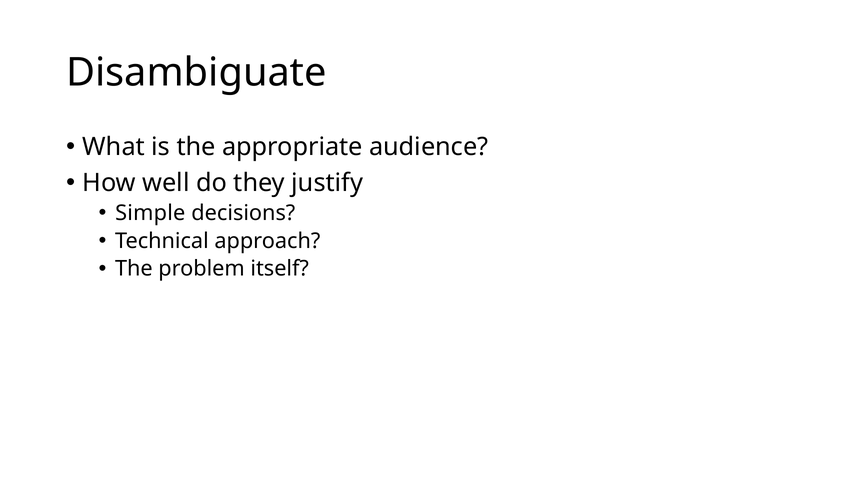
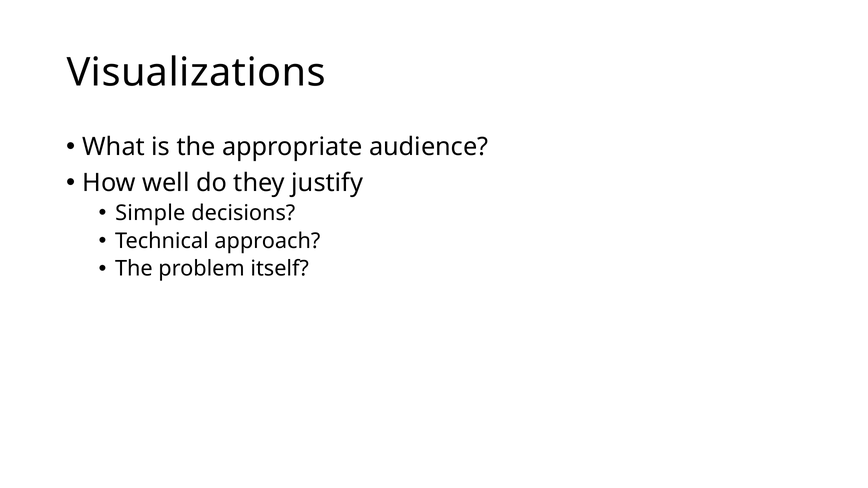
Disambiguate: Disambiguate -> Visualizations (196, 73)
